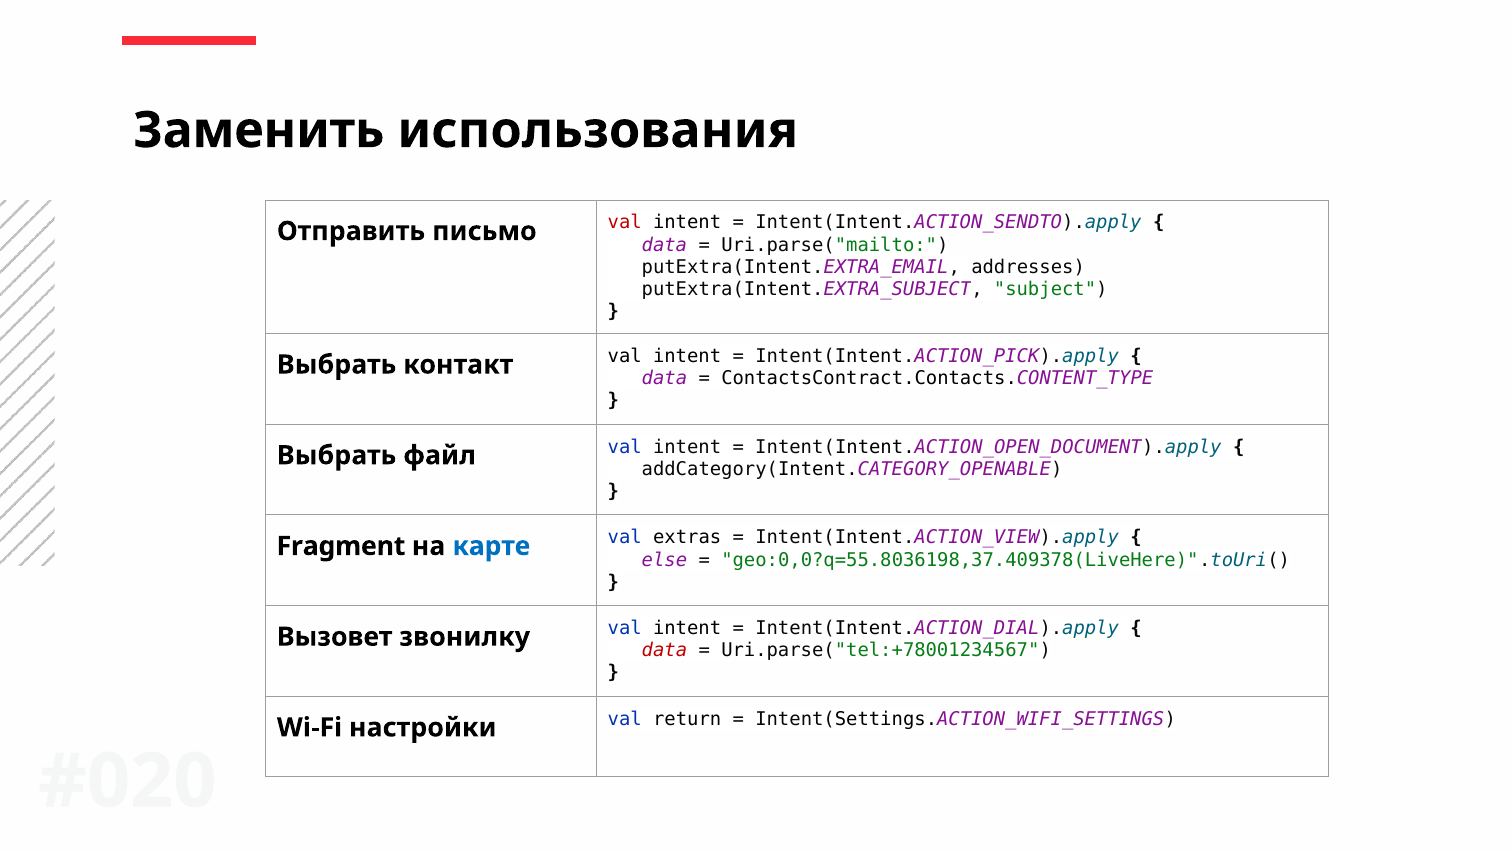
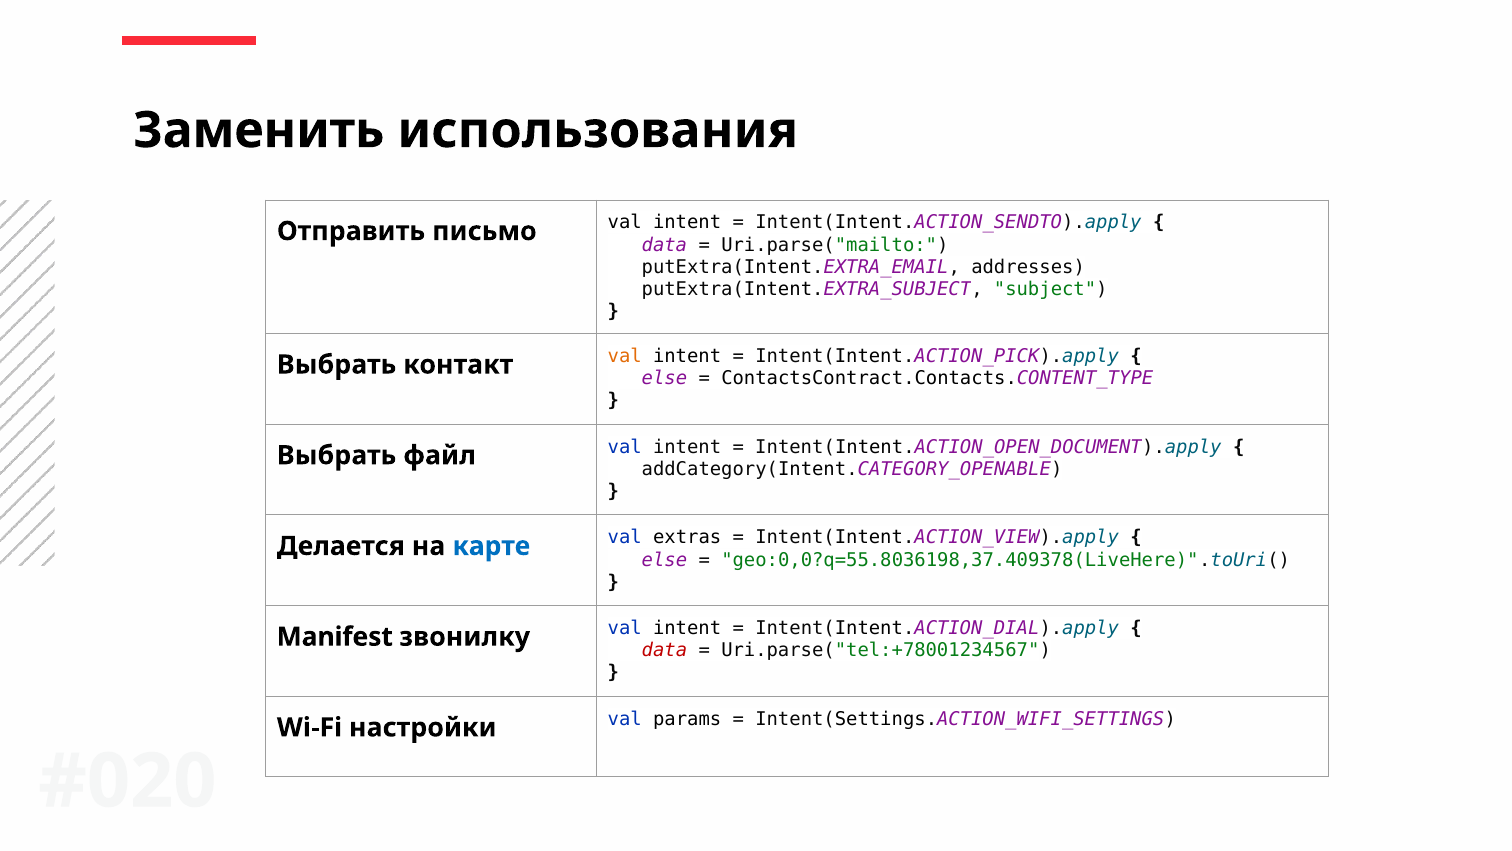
val colour: red -> black (625, 223)
val colour: black -> orange (625, 356)
data: data -> else (664, 378)
Fragment: Fragment -> Делается (341, 546)
Вызовет: Вызовет -> Manifest (335, 637)
return: return -> params (687, 719)
